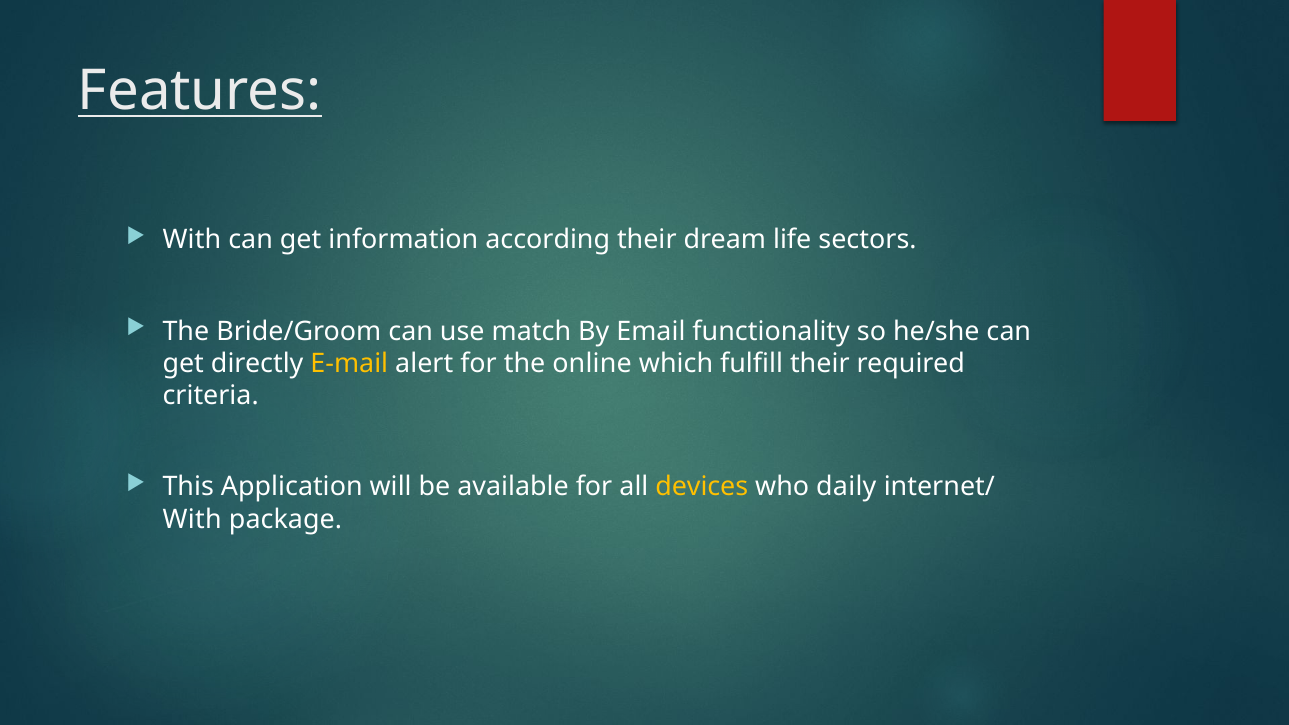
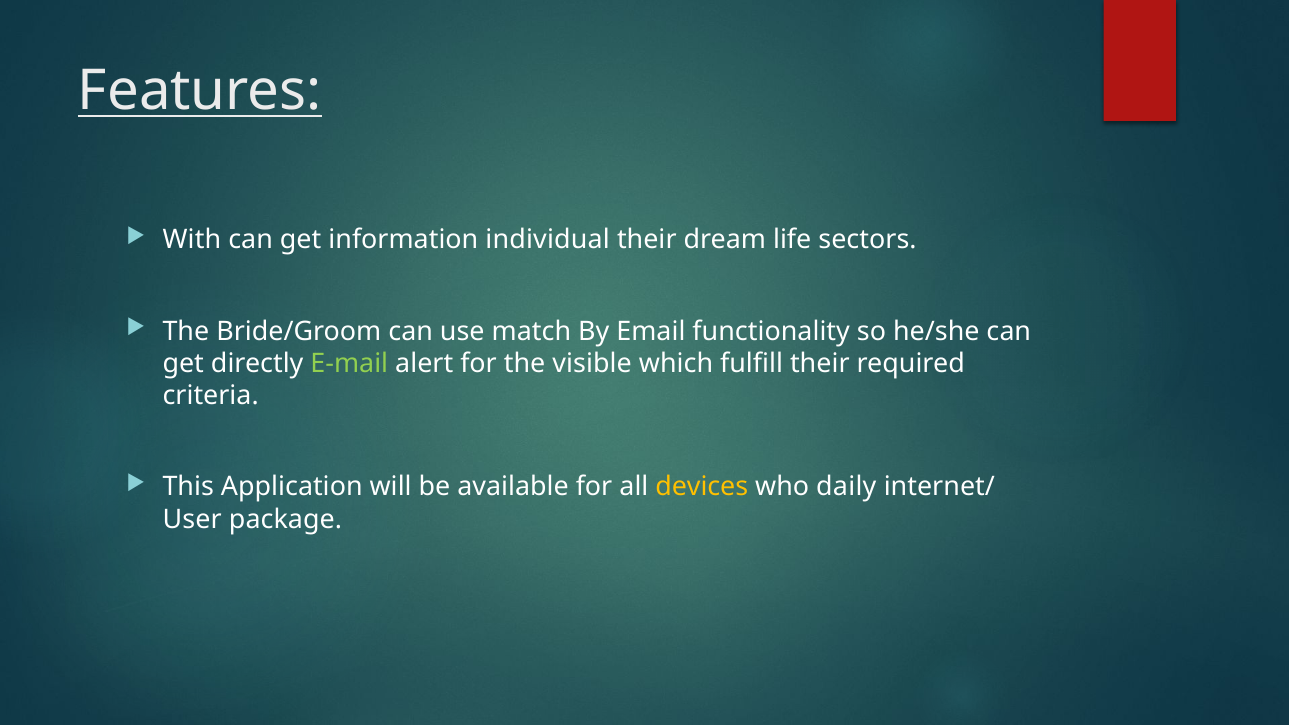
according: according -> individual (548, 240)
E-mail colour: yellow -> light green (349, 363)
online: online -> visible (592, 363)
With: With -> User (192, 519)
